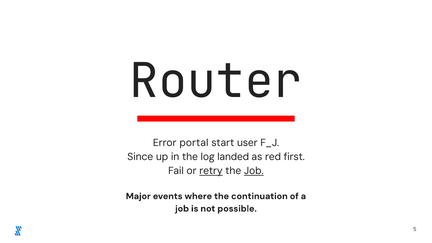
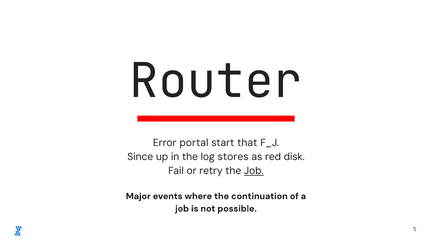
user: user -> that (247, 143)
landed: landed -> stores (233, 157)
first: first -> disk (294, 157)
retry underline: present -> none (211, 171)
